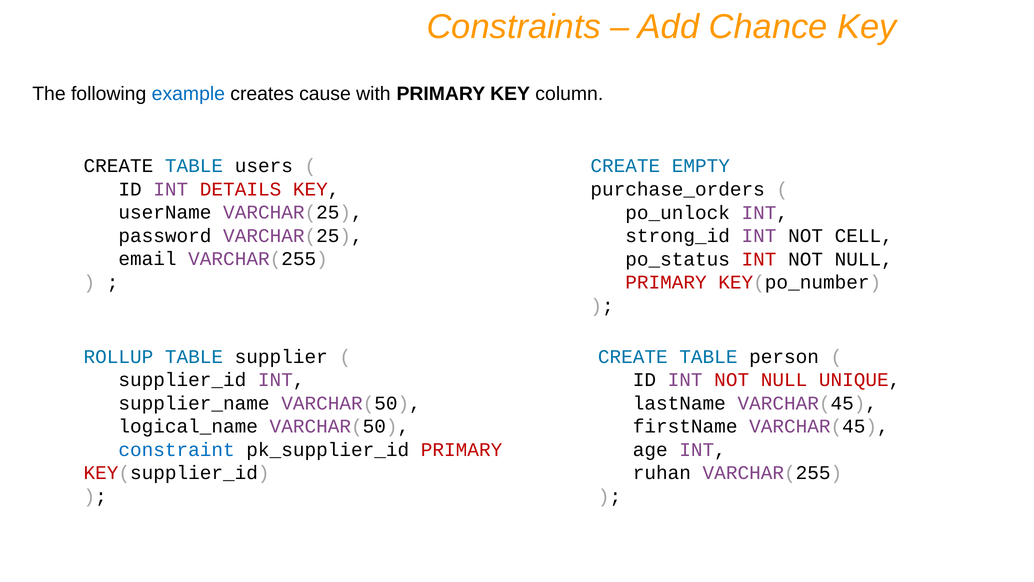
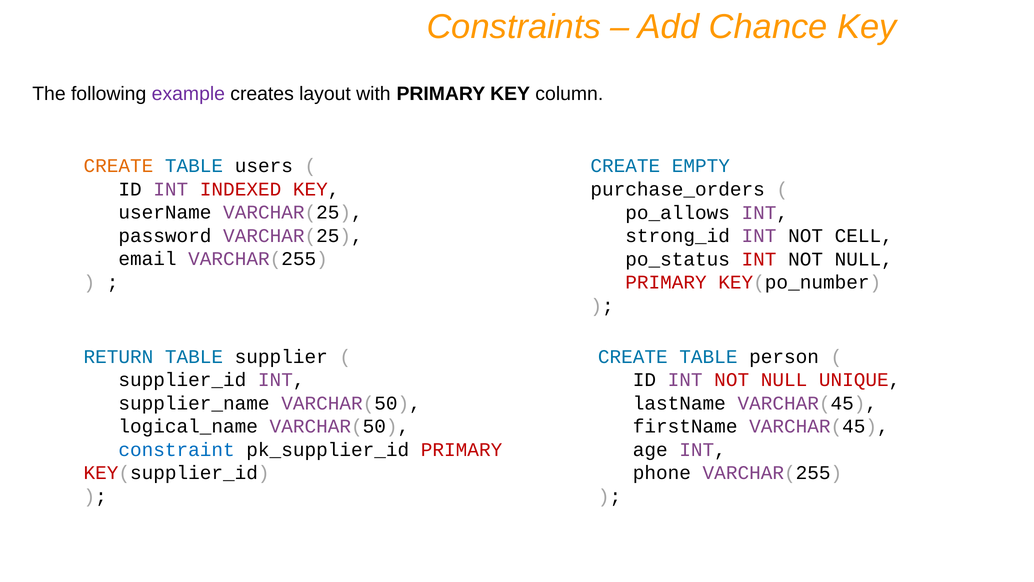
example colour: blue -> purple (188, 94)
cause: cause -> layout (325, 94)
CREATE colour: black -> orange (118, 166)
DETAILS: DETAILS -> INDEXED (241, 189)
po_unlock: po_unlock -> po_allows (678, 213)
ROLLUP: ROLLUP -> RETURN (118, 356)
ruhan: ruhan -> phone (662, 473)
